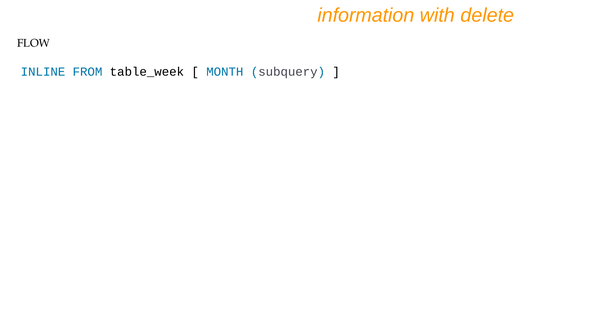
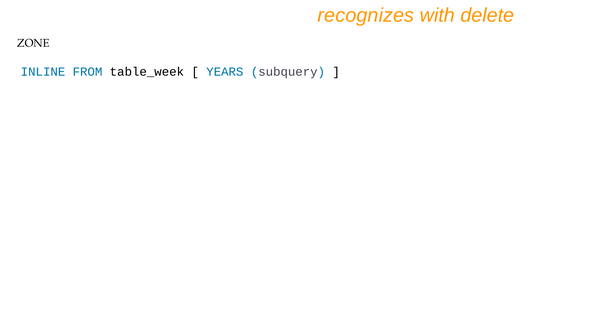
information: information -> recognizes (366, 15)
FLOW: FLOW -> ZONE (33, 43)
MONTH: MONTH -> YEARS (225, 72)
